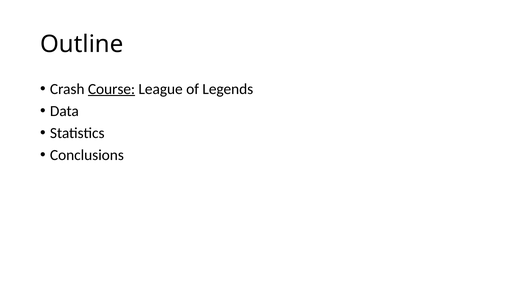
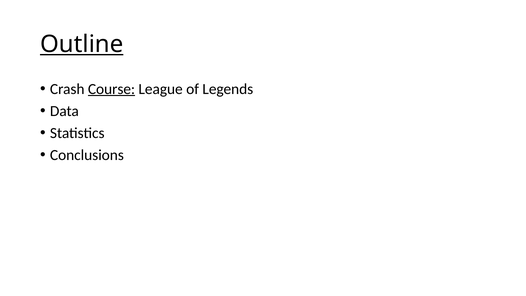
Outline underline: none -> present (82, 44)
